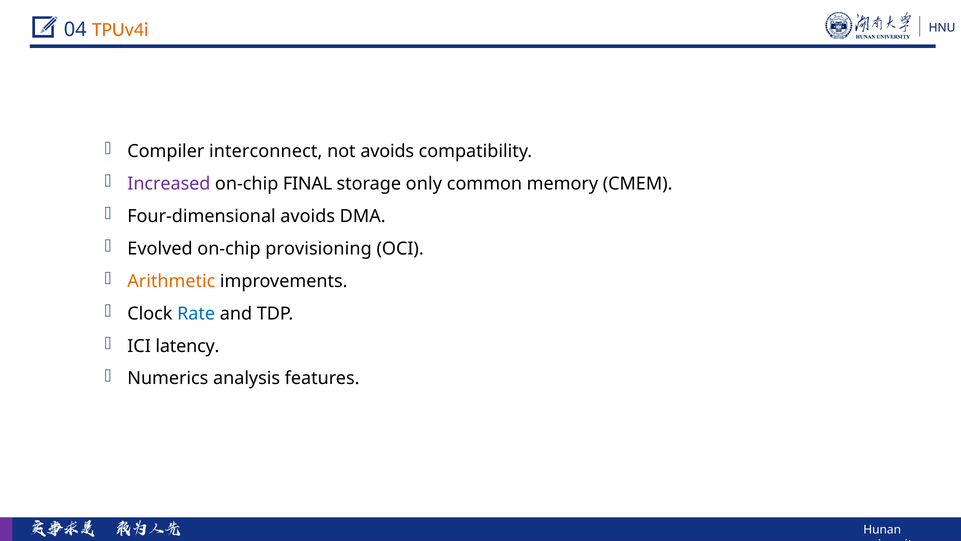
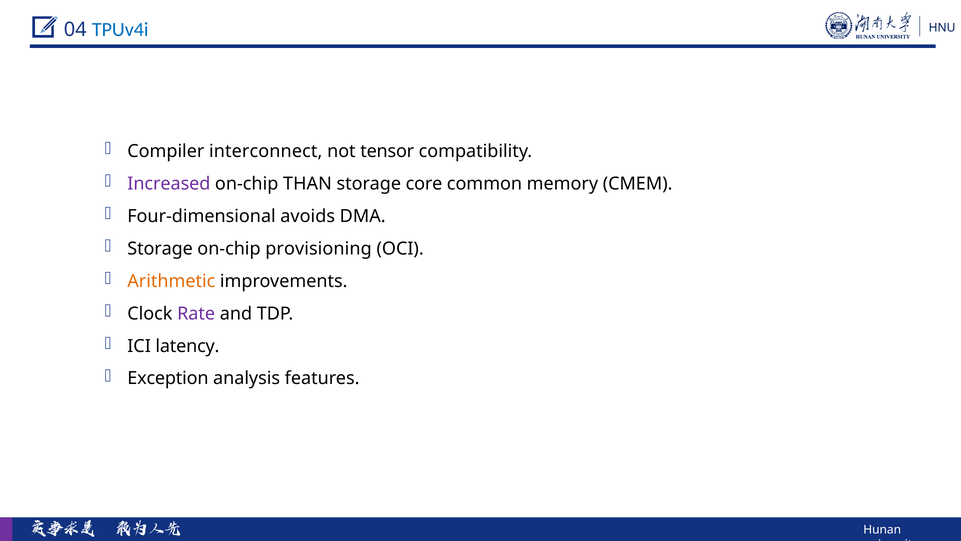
TPUv4i colour: orange -> blue (120, 29)
not avoids: avoids -> tensor (387, 151)
FINAL: FINAL -> THAN (307, 184)
only: only -> core (424, 184)
Evolved: Evolved -> Storage (160, 248)
Rate colour: blue -> purple (196, 313)
Numerics: Numerics -> Exception (168, 378)
